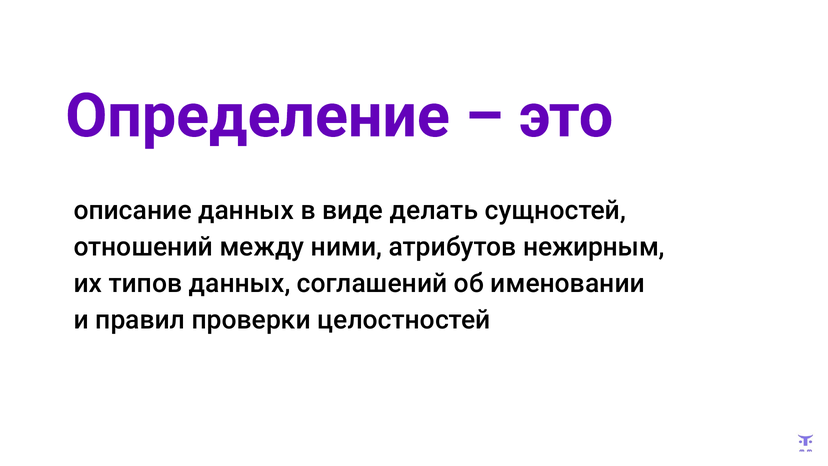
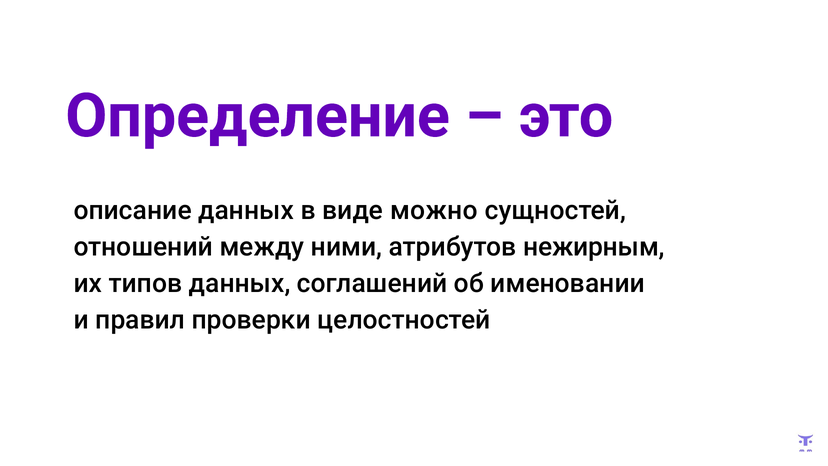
делать: делать -> можно (434, 210)
